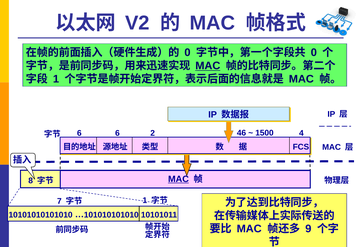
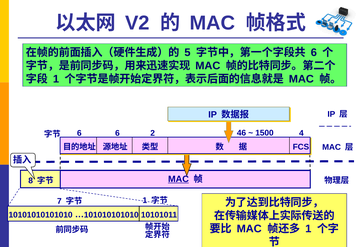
0: 0 -> 5 (187, 52)
0: 0 -> 6 (314, 52)
MAC underline: present -> none (208, 66)
9: 9 -> 1 (308, 228)
